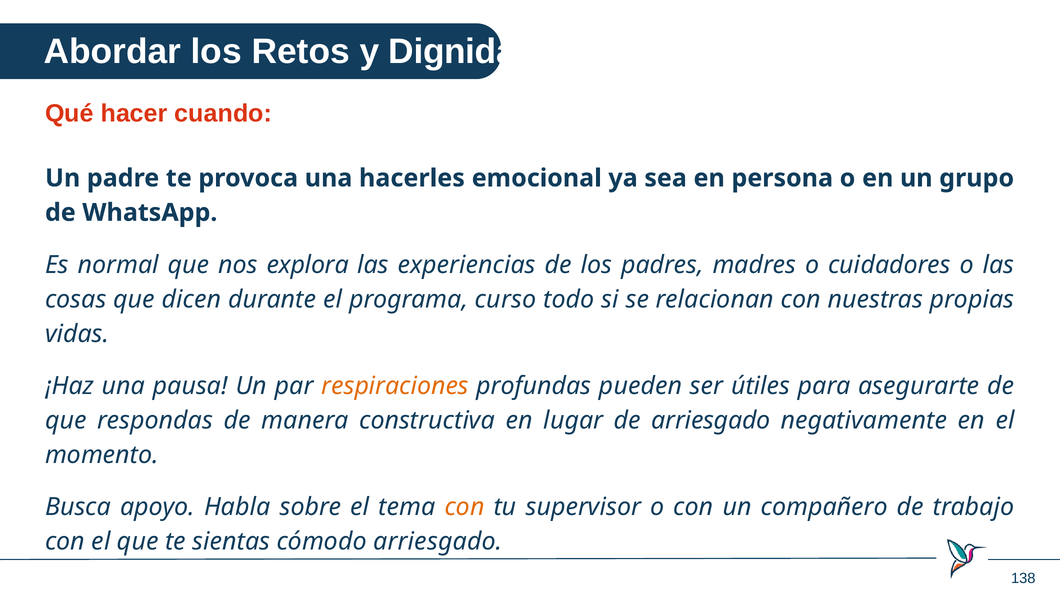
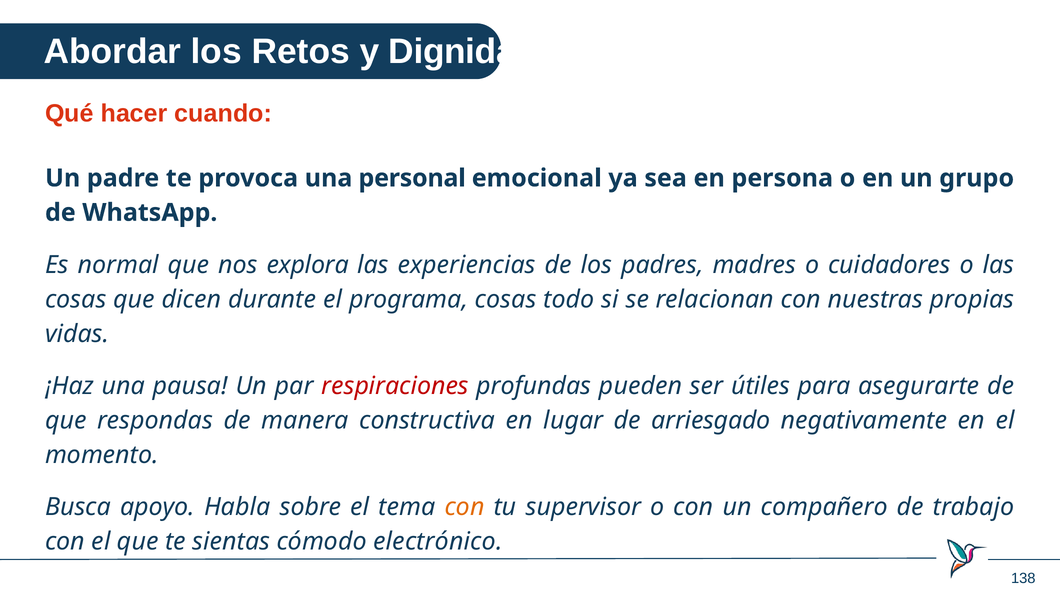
hacerles: hacerles -> personal (412, 178)
programa curso: curso -> cosas (506, 299)
respiraciones colour: orange -> red (395, 386)
cómodo arriesgado: arriesgado -> electrónico (438, 542)
